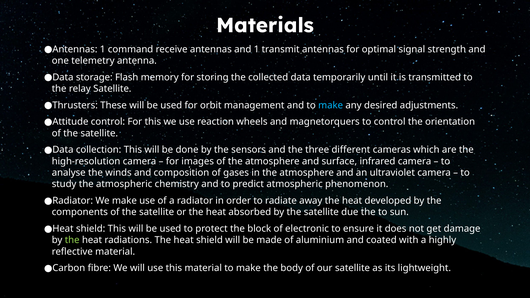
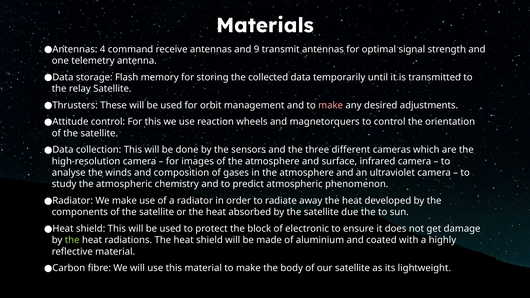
Antennas 1: 1 -> 4 (103, 49)
and 1: 1 -> 9 (257, 49)
make colour: light blue -> pink (331, 105)
